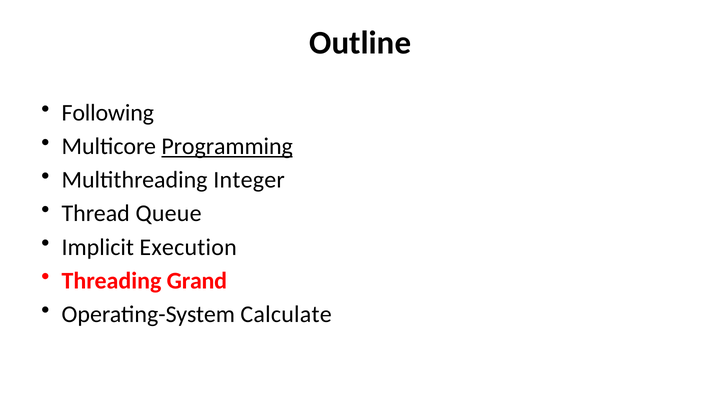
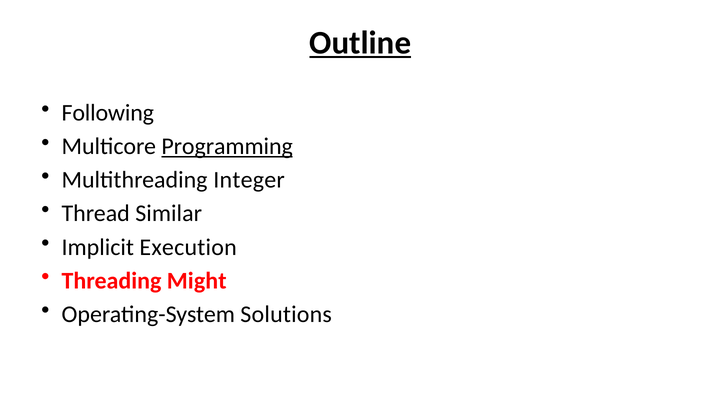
Outline underline: none -> present (360, 43)
Queue: Queue -> Similar (169, 214)
Grand: Grand -> Might (197, 281)
Calculate: Calculate -> Solutions (286, 315)
